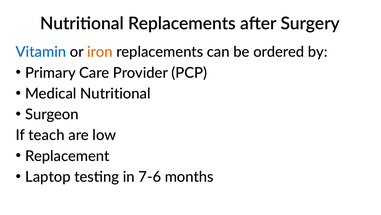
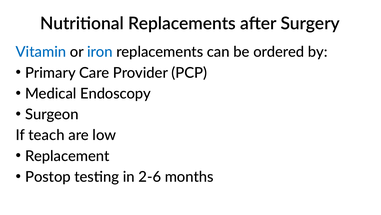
iron colour: orange -> blue (100, 52)
Medical Nutritional: Nutritional -> Endoscopy (115, 93)
Laptop: Laptop -> Postop (48, 176)
7-6: 7-6 -> 2-6 (150, 176)
